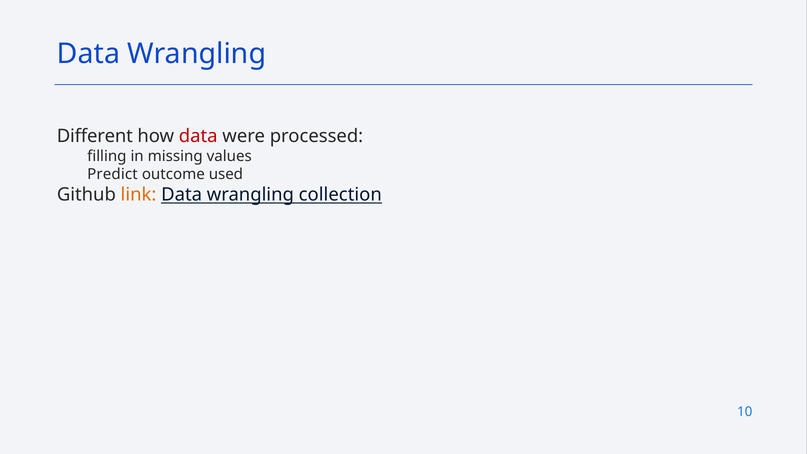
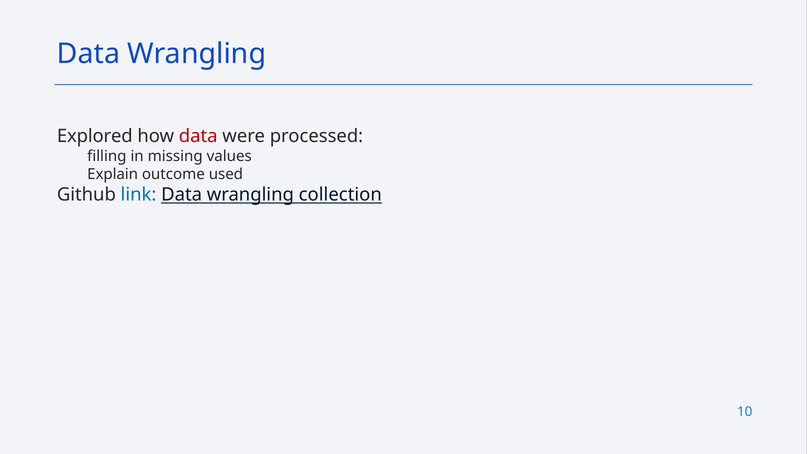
Different: Different -> Explored (95, 136)
Predict: Predict -> Explain (113, 174)
link colour: orange -> blue (139, 195)
